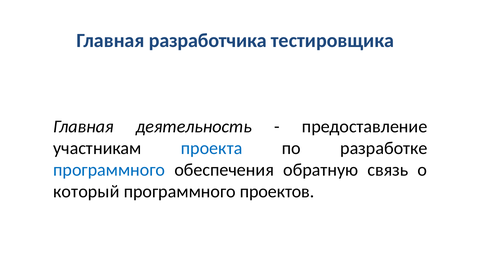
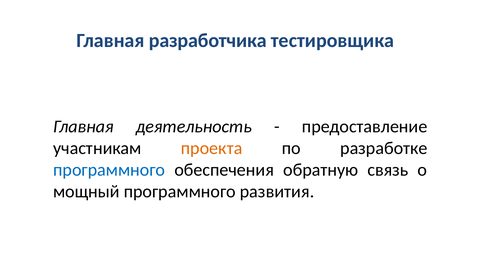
проекта colour: blue -> orange (212, 148)
который: который -> мощный (86, 192)
проектов: проектов -> развития (277, 192)
